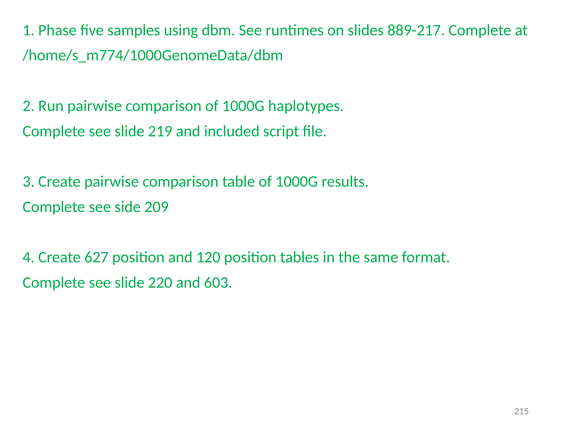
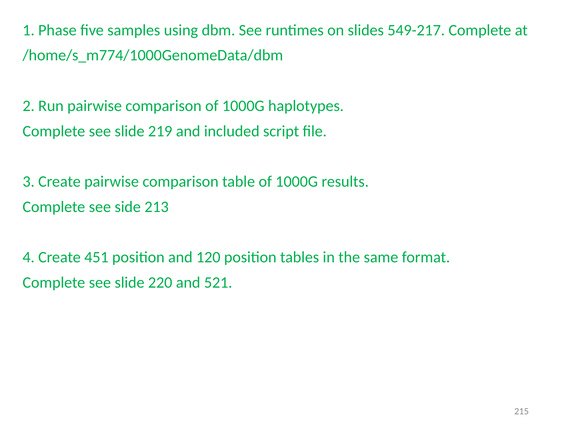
889-217: 889-217 -> 549-217 (416, 30)
209: 209 -> 213 (157, 207)
627: 627 -> 451 (96, 257)
603: 603 -> 521 (218, 282)
